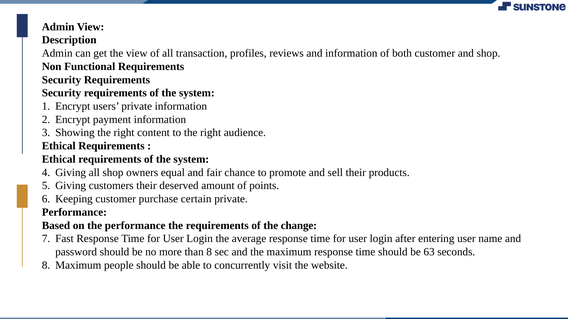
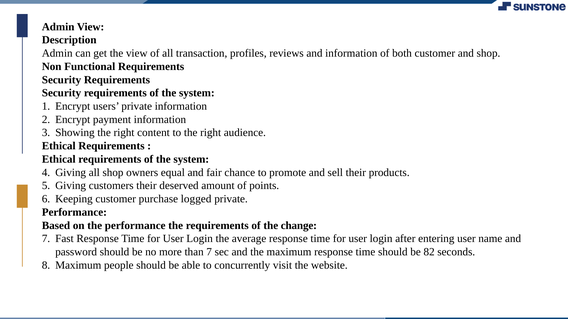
certain: certain -> logged (196, 199)
than 8: 8 -> 7 (209, 252)
63: 63 -> 82 (429, 252)
